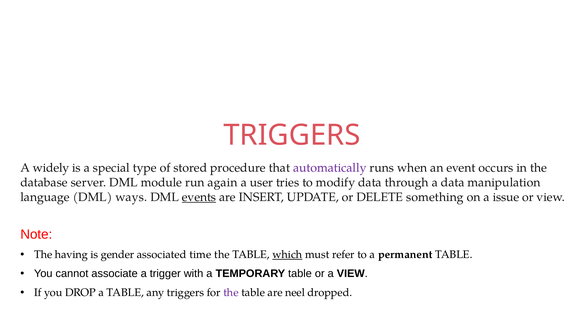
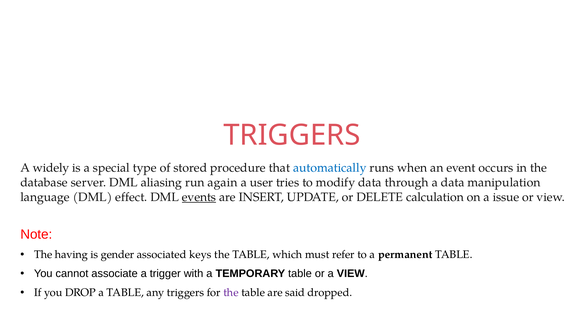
automatically colour: purple -> blue (330, 168)
module: module -> aliasing (161, 182)
ways: ways -> effect (131, 197)
something: something -> calculation (435, 197)
time: time -> keys (200, 254)
which underline: present -> none (287, 254)
neel: neel -> said (295, 292)
